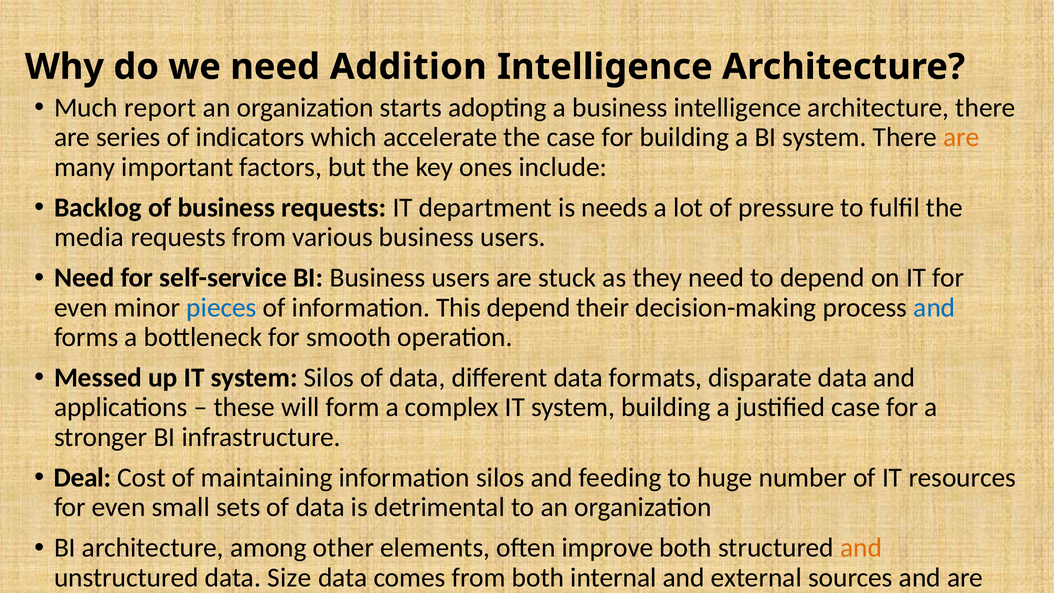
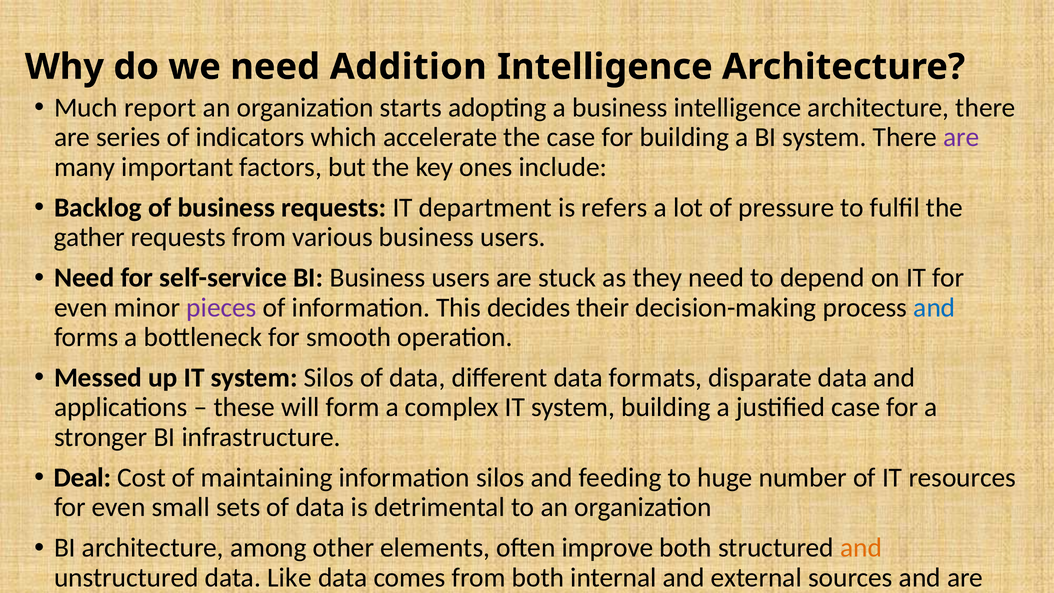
are colour: orange -> purple (961, 137)
needs: needs -> refers (615, 208)
media: media -> gather (89, 237)
pieces colour: blue -> purple (222, 307)
This depend: depend -> decides (529, 307)
Size: Size -> Like (289, 577)
